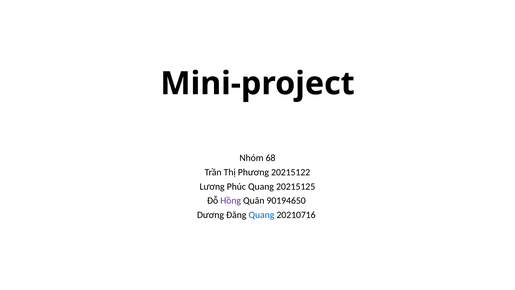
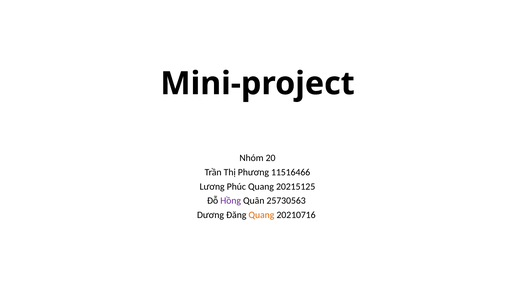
68: 68 -> 20 (271, 158)
20215122: 20215122 -> 11516466 (291, 172)
90194650: 90194650 -> 25730563 (286, 201)
Quang colour: blue -> orange (261, 215)
